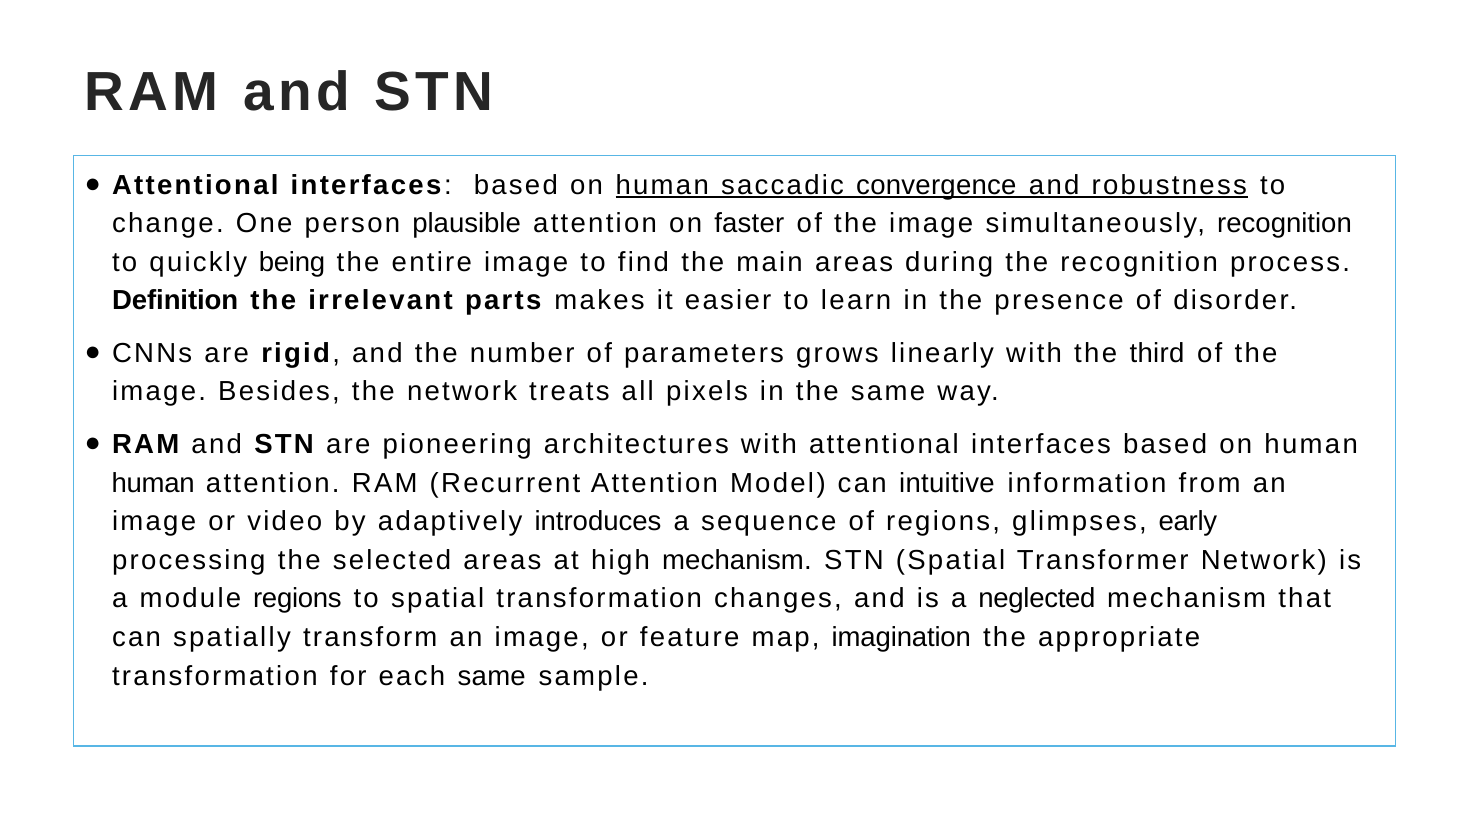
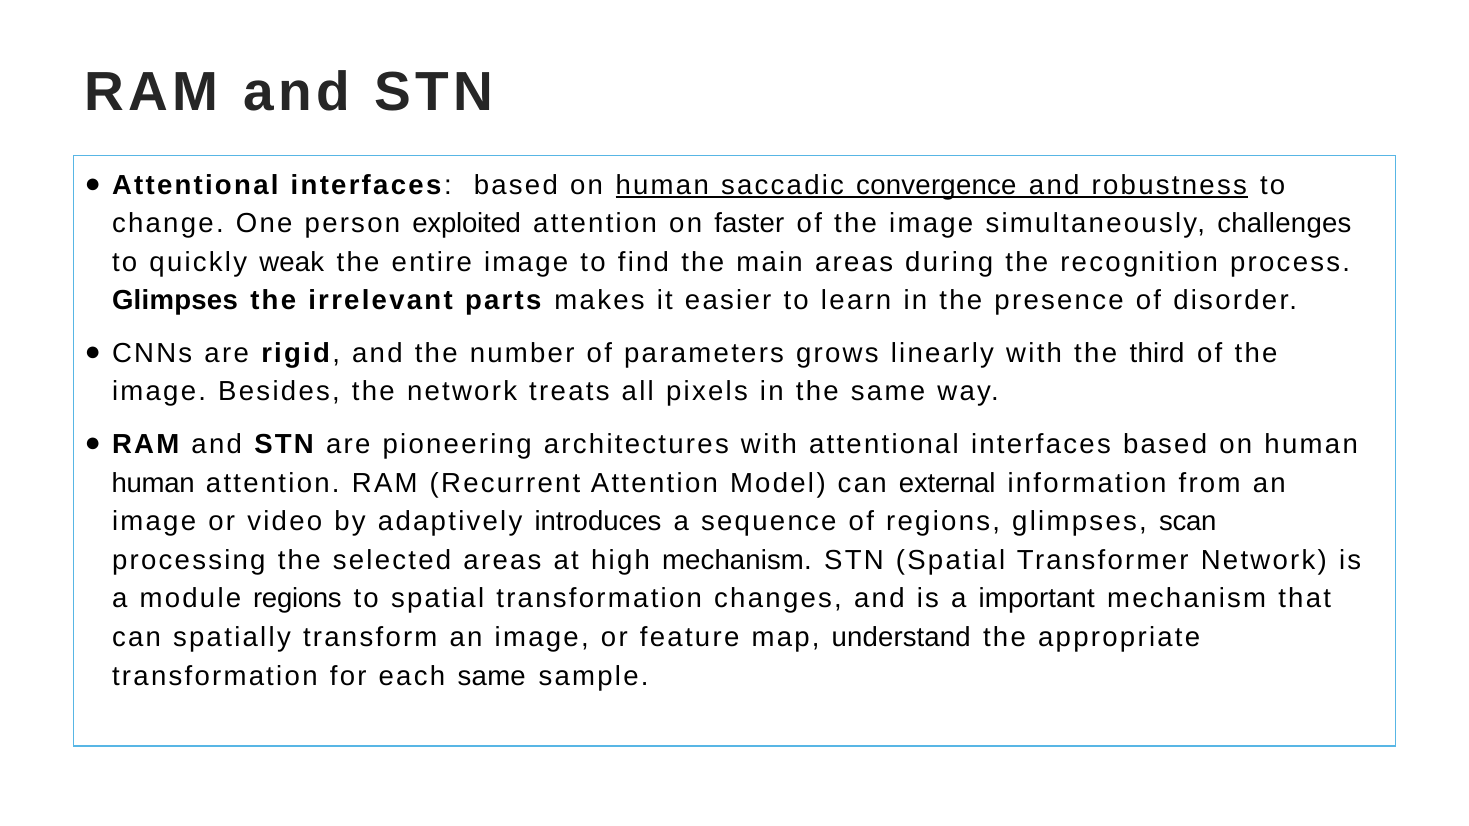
plausible: plausible -> exploited (467, 224)
simultaneously recognition: recognition -> challenges (1284, 224)
being: being -> weak (292, 262)
Definition: Definition -> Glimpses (175, 301)
intuitive: intuitive -> external (947, 483)
early: early -> scan (1188, 522)
neglected: neglected -> important (1037, 599)
imagination: imagination -> understand (901, 638)
